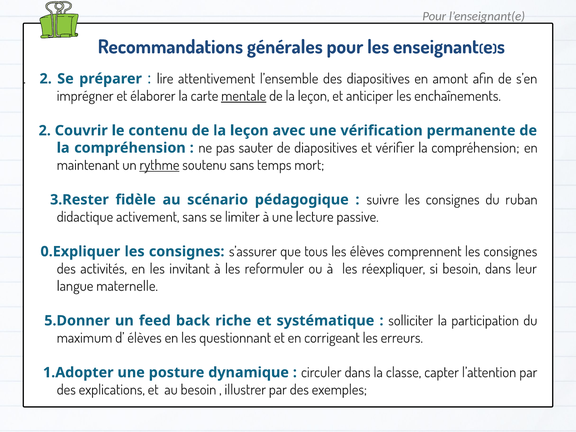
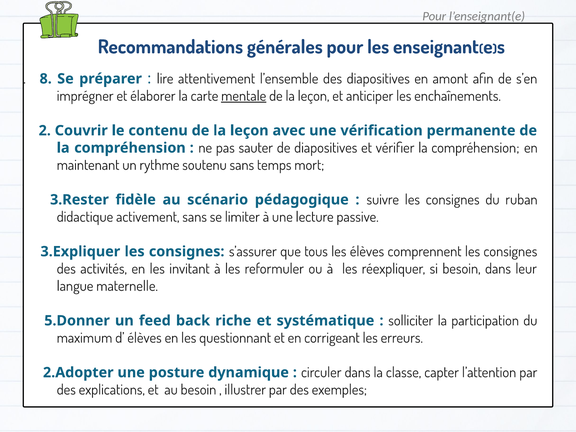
2: 2 -> 8 (46, 79)
rythme underline: present -> none (159, 165)
0.Expliquer: 0.Expliquer -> 3.Expliquer (80, 252)
1.Adopter: 1.Adopter -> 2.Adopter (78, 373)
